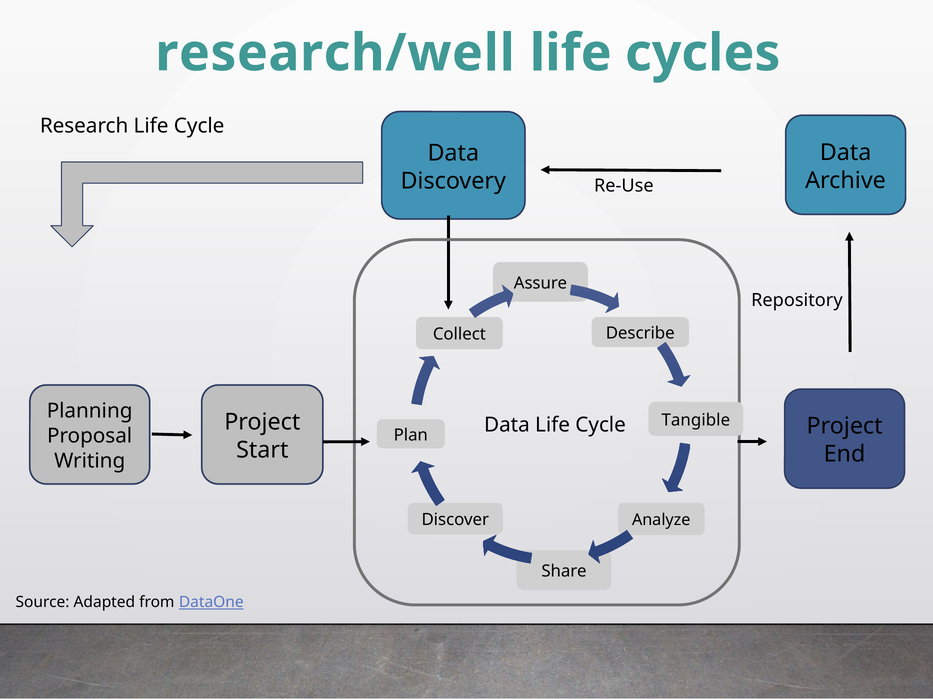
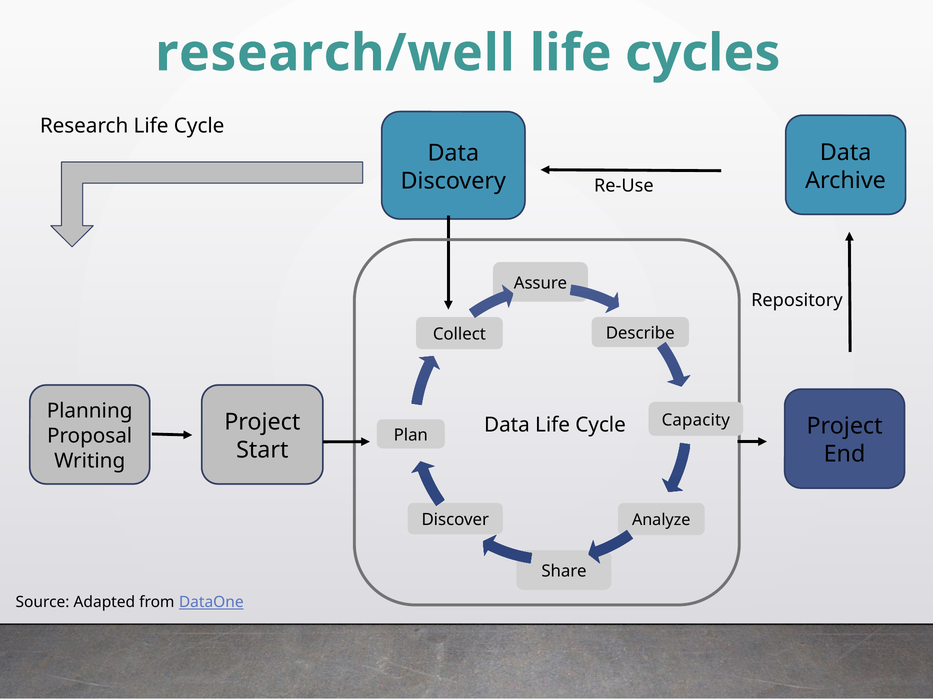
Tangible: Tangible -> Capacity (696, 420)
